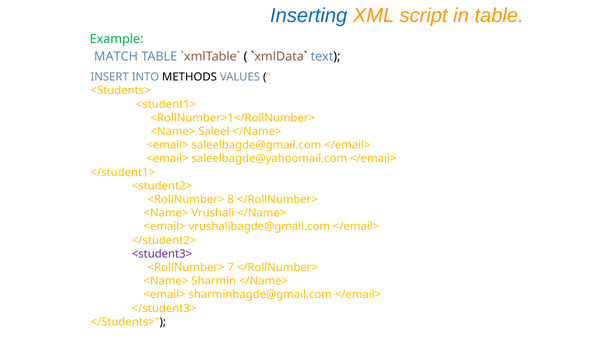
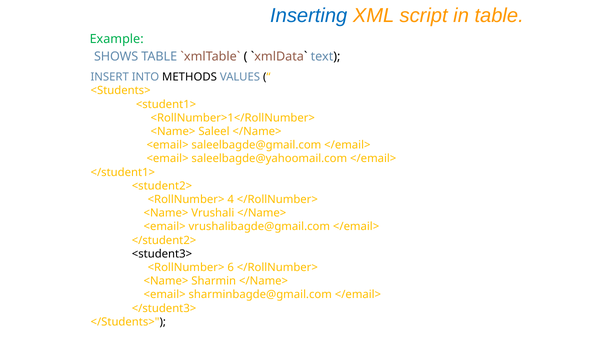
MATCH: MATCH -> SHOWS (116, 57)
8: 8 -> 4 (231, 199)
<student3> colour: purple -> black (162, 254)
7: 7 -> 6 (231, 267)
